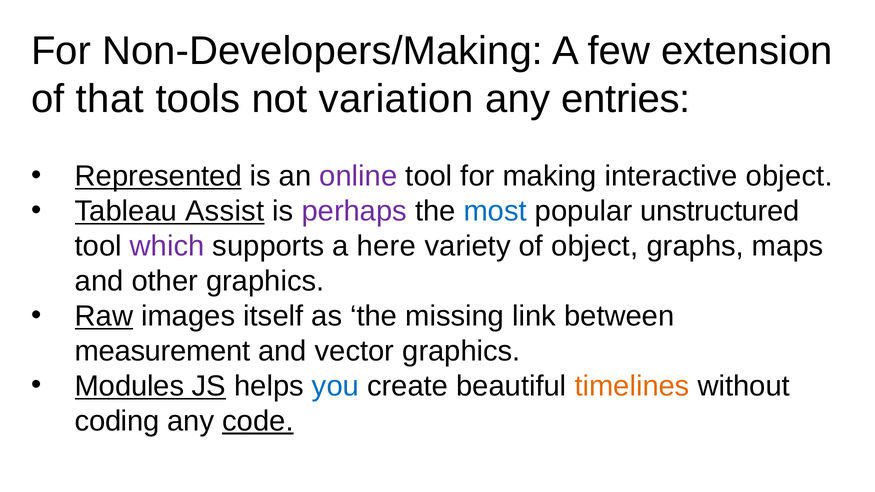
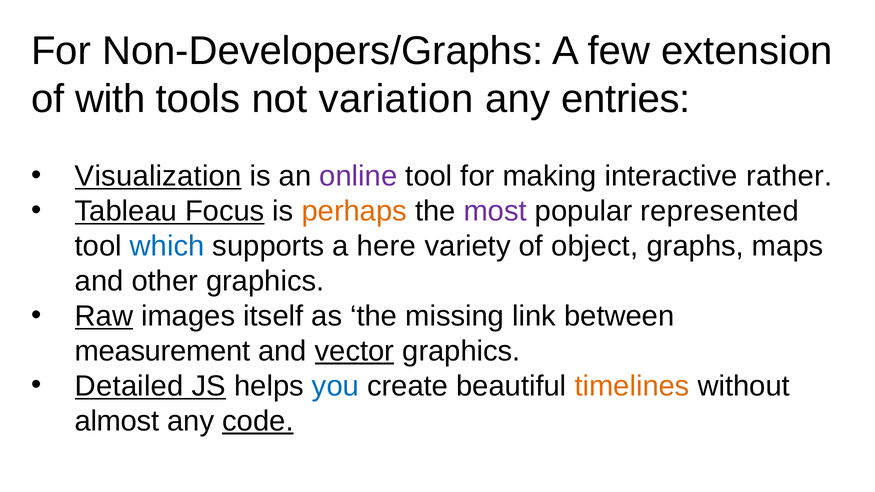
Non-Developers/Making: Non-Developers/Making -> Non-Developers/Graphs (323, 51)
that: that -> with (110, 99)
Represented: Represented -> Visualization (158, 176)
interactive object: object -> rather (789, 176)
Assist: Assist -> Focus (225, 211)
perhaps colour: purple -> orange (354, 211)
most colour: blue -> purple (495, 211)
unstructured: unstructured -> represented (720, 211)
which colour: purple -> blue (167, 246)
vector underline: none -> present (354, 351)
Modules: Modules -> Detailed (129, 386)
coding: coding -> almost (117, 421)
